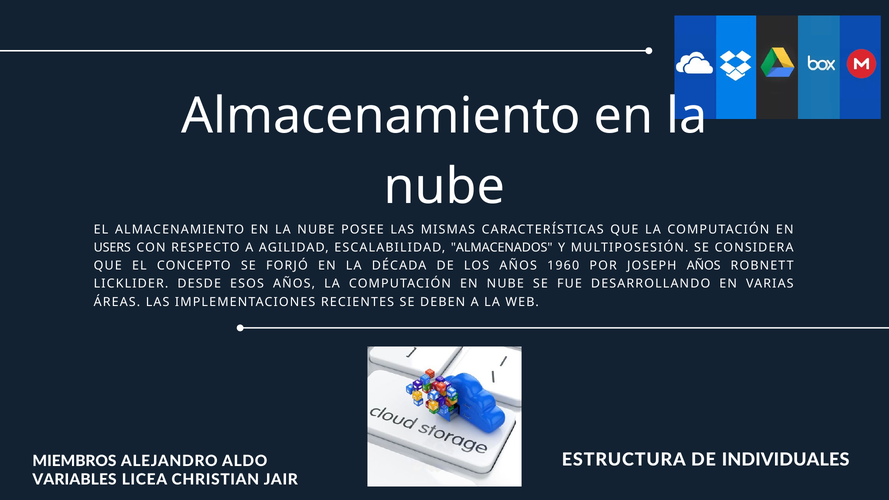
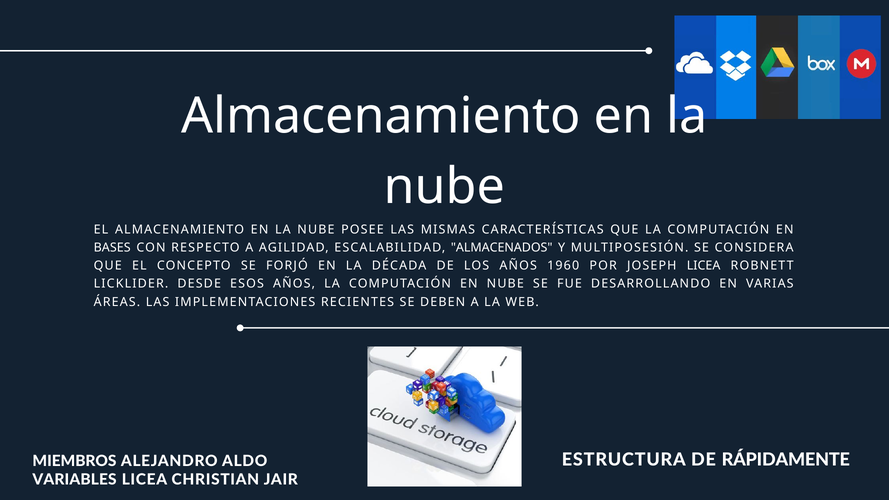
USERS: USERS -> BASES (112, 248)
JOSEPH AÑOS: AÑOS -> LICEA (704, 266)
INDIVIDUALES: INDIVIDUALES -> RÁPIDAMENTE (786, 460)
